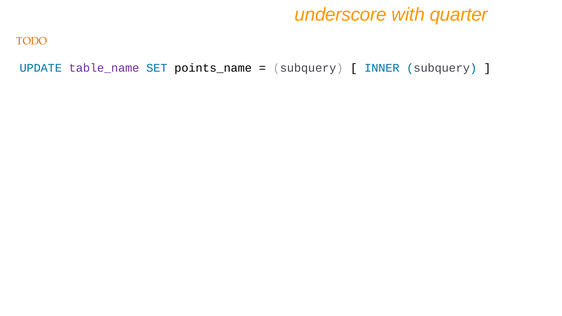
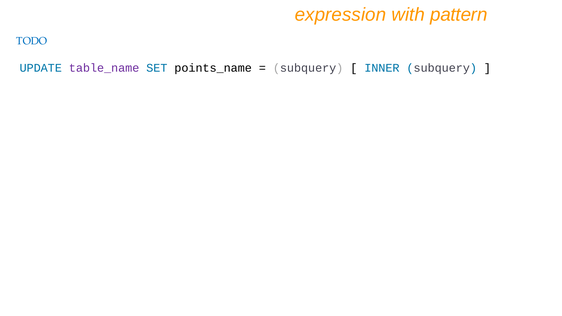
underscore: underscore -> expression (340, 15)
quarter: quarter -> pattern (459, 15)
TODO colour: orange -> blue (32, 41)
